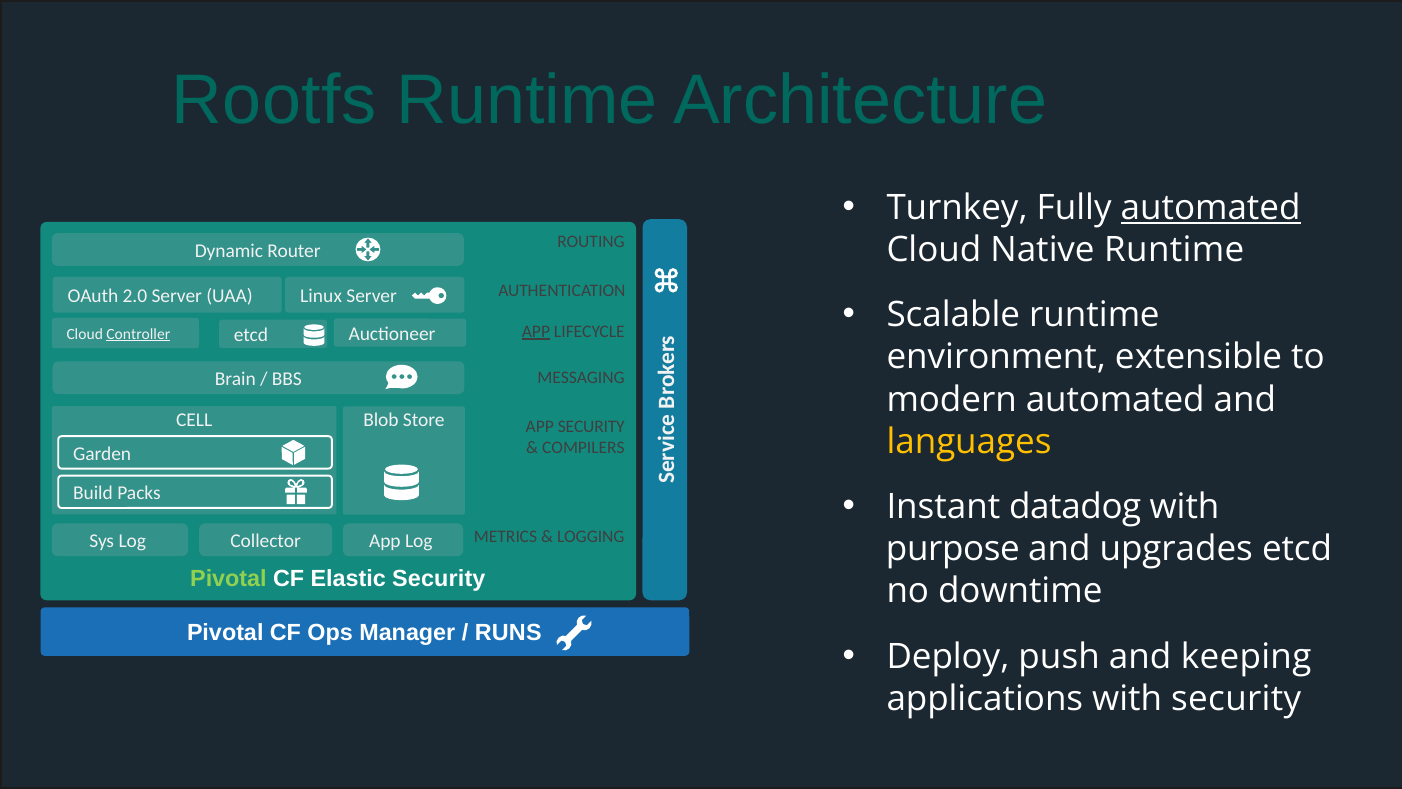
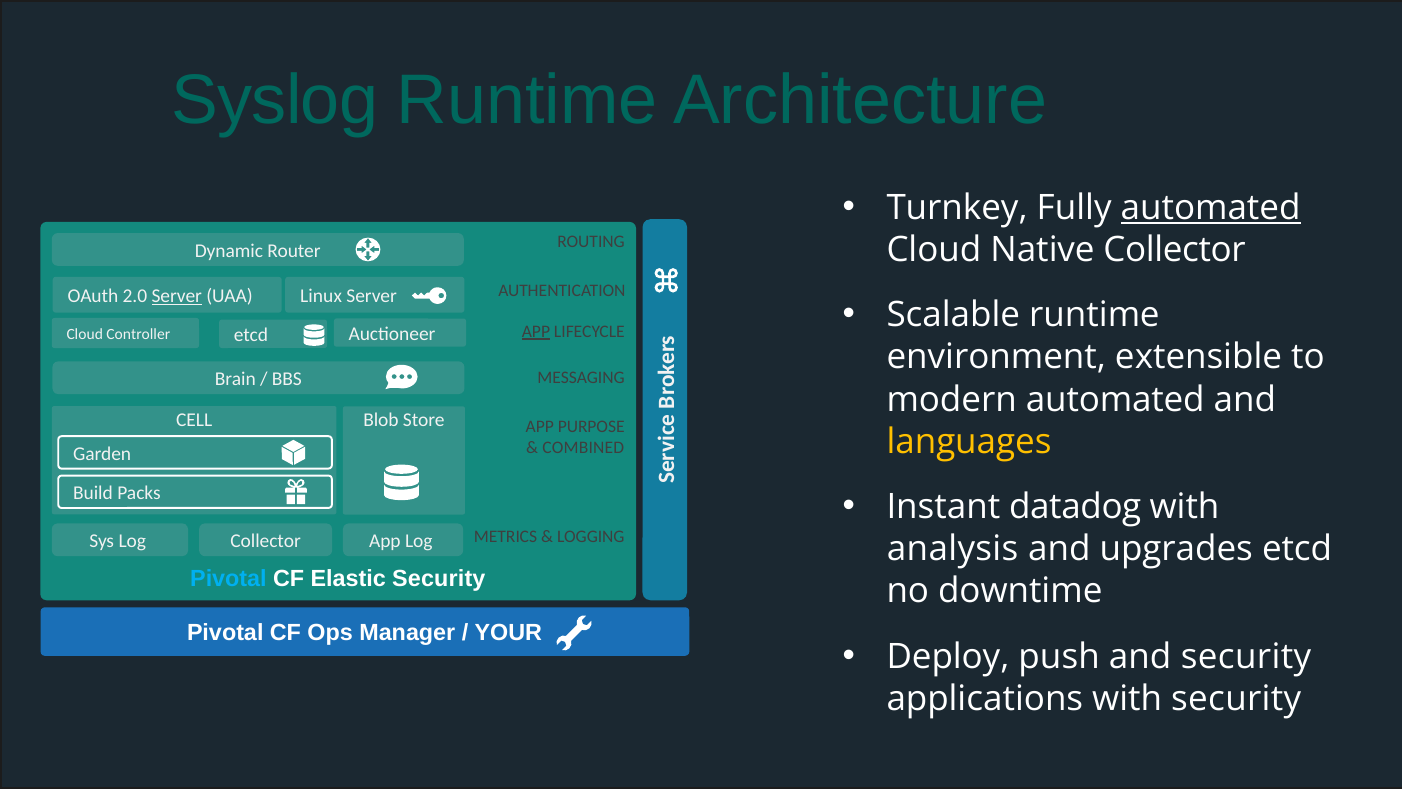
Rootfs: Rootfs -> Syslog (275, 100)
Native Runtime: Runtime -> Collector (1175, 250)
Server underline: none -> present (177, 296)
Controller underline: present -> none (138, 334)
APP SECURITY: SECURITY -> PURPOSE (591, 427)
COMPILERS: COMPILERS -> COMBINED (583, 448)
purpose: purpose -> analysis (953, 549)
Pivotal colour: light green -> light blue (228, 579)
RUNS: RUNS -> YOUR (508, 633)
and keeping: keeping -> security (1246, 656)
